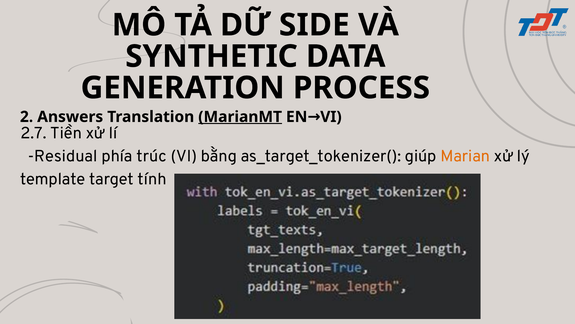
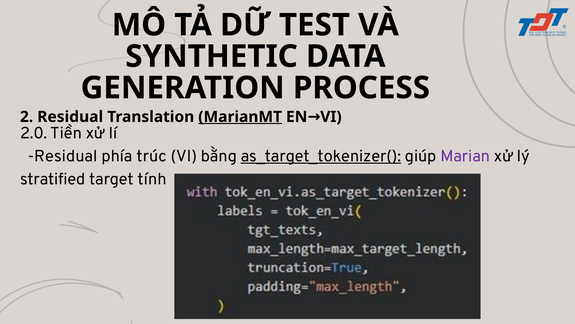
SIDE: SIDE -> TEST (314, 25)
2 Answers: Answers -> Residual (70, 117)
2.7: 2.7 -> 2.0 (34, 133)
as_target_tokenizer( underline: none -> present (321, 156)
Marian colour: orange -> purple (465, 156)
template: template -> stratified (53, 179)
